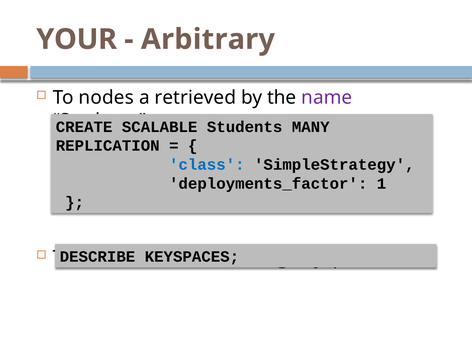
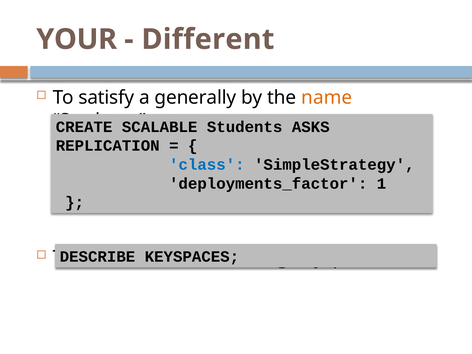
Arbitrary: Arbitrary -> Different (208, 39)
nodes: nodes -> satisfy (106, 98)
retrieved: retrieved -> generally (195, 98)
name colour: purple -> orange (327, 98)
MANY: MANY -> ASKS (311, 127)
